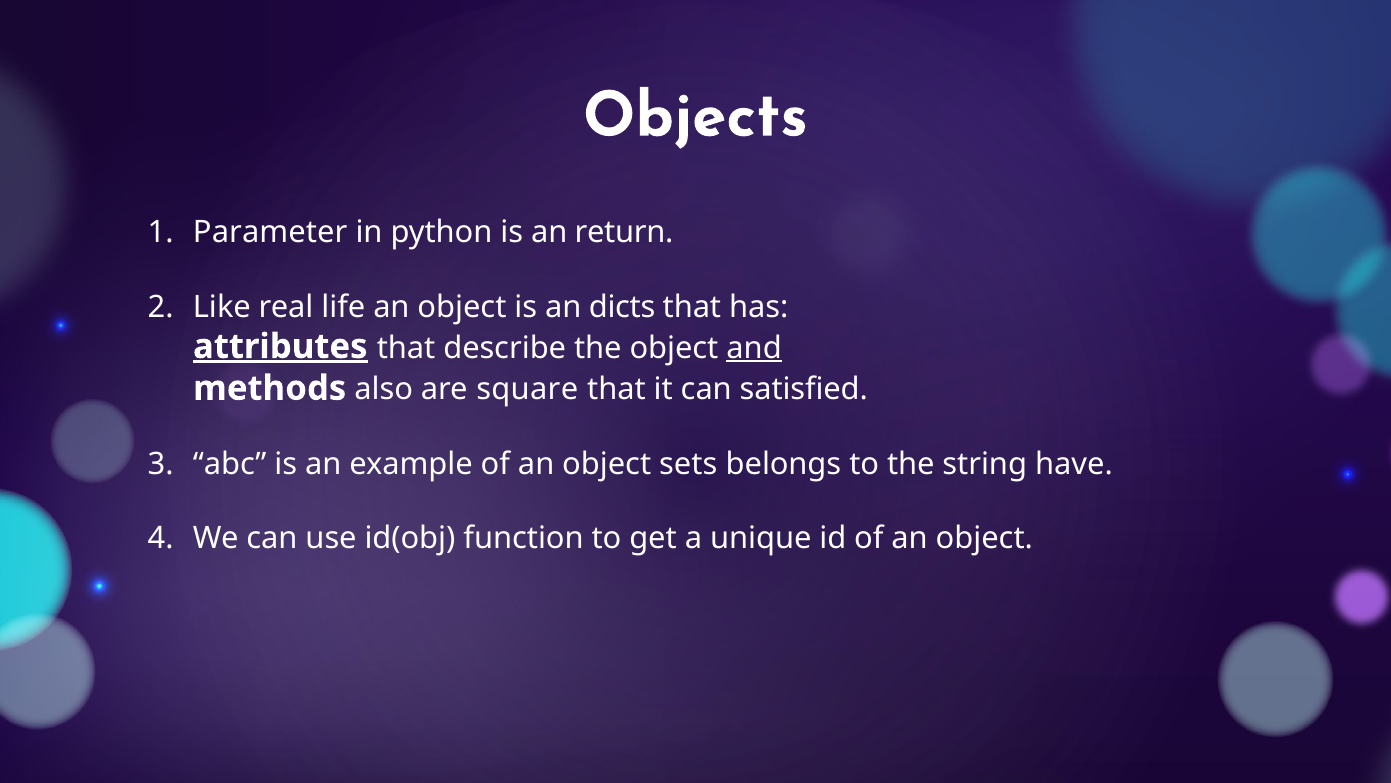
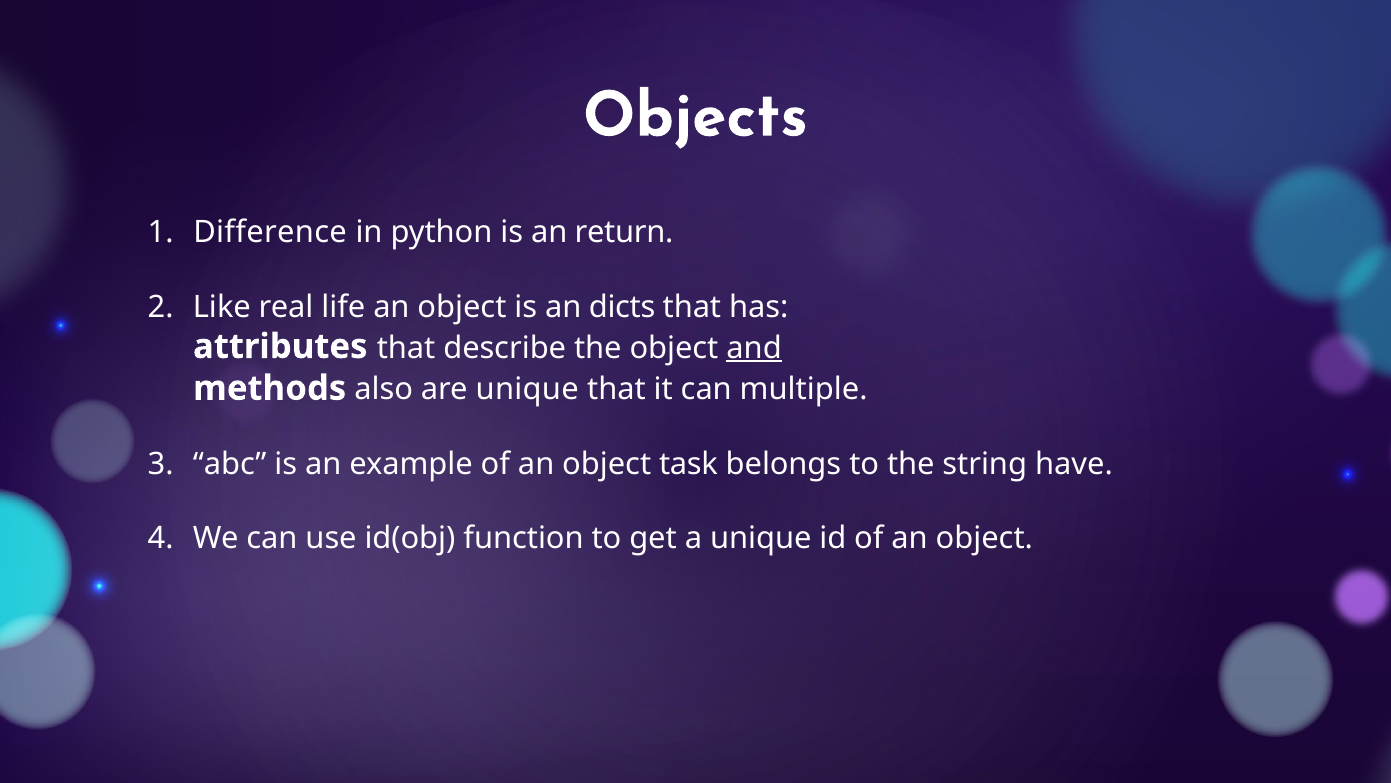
Parameter: Parameter -> Difference (270, 232)
attributes underline: present -> none (280, 346)
are square: square -> unique (527, 389)
satisfied: satisfied -> multiple (804, 389)
sets: sets -> task (688, 464)
